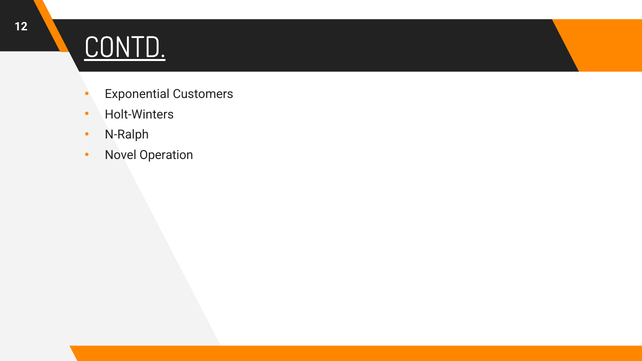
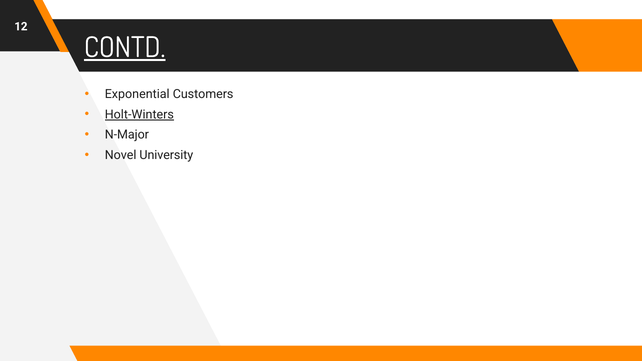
Holt-Winters underline: none -> present (139, 115)
N-Ralph: N-Ralph -> N-Major (127, 135)
Operation: Operation -> University (166, 155)
